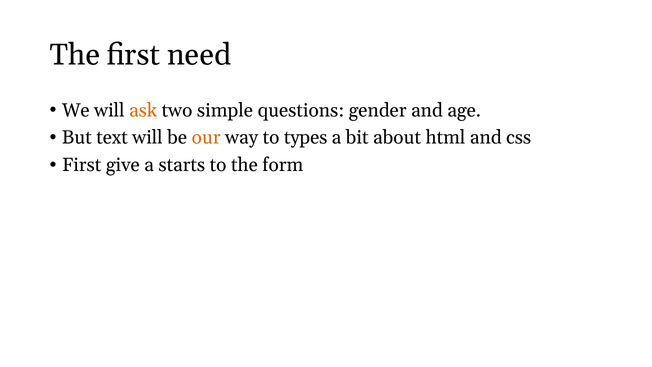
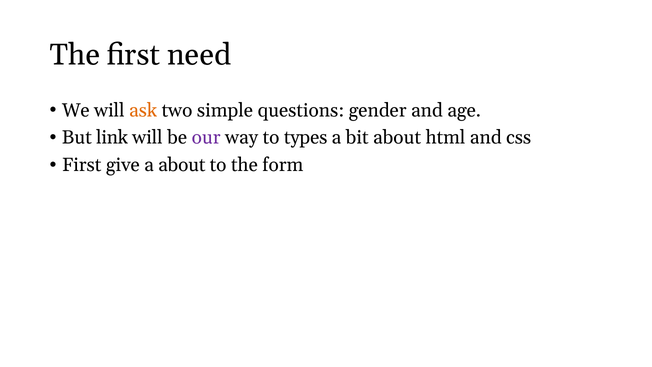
text: text -> link (112, 138)
our colour: orange -> purple (206, 138)
a starts: starts -> about (182, 165)
